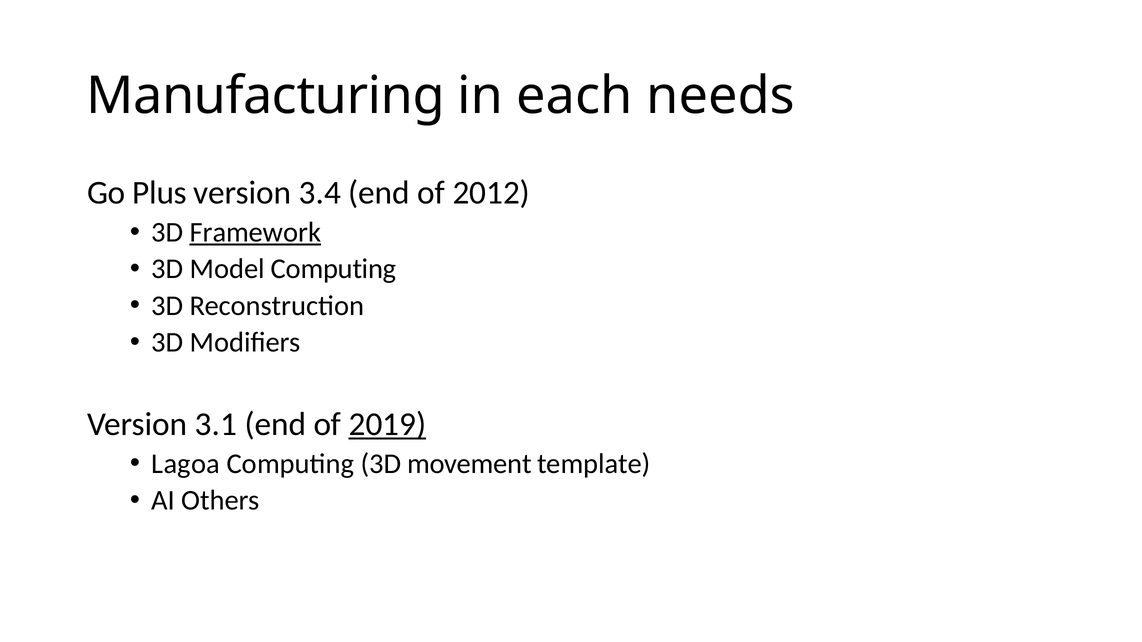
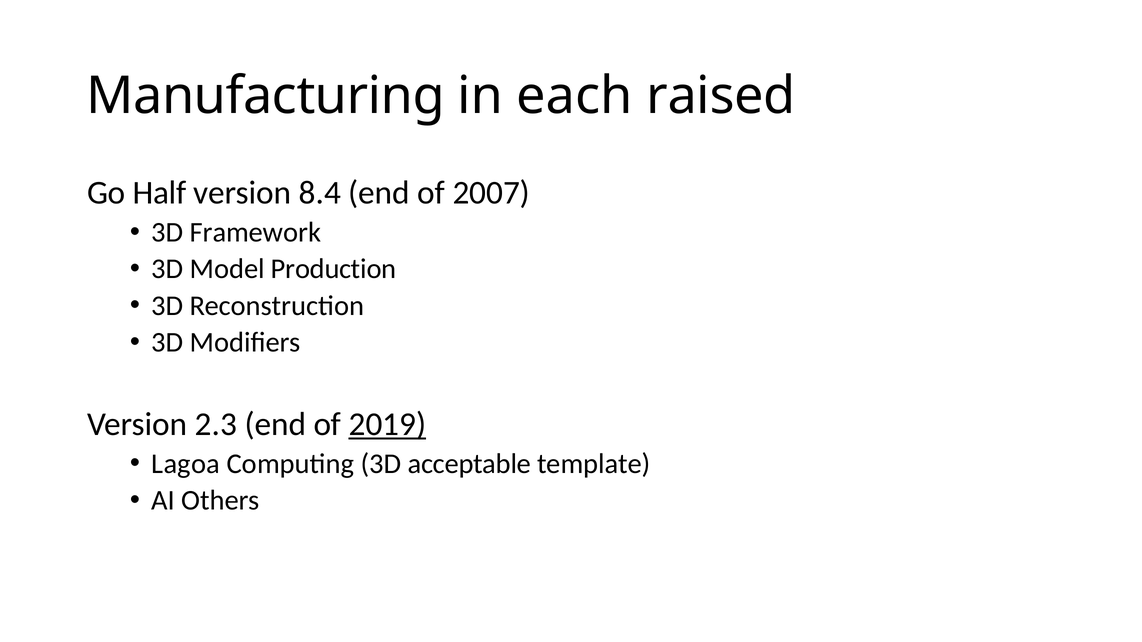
needs: needs -> raised (721, 96)
Plus: Plus -> Half (160, 193)
3.4: 3.4 -> 8.4 (320, 193)
2012: 2012 -> 2007 (491, 193)
Framework underline: present -> none (255, 232)
Model Computing: Computing -> Production (334, 269)
3.1: 3.1 -> 2.3 (216, 425)
movement: movement -> acceptable (469, 464)
